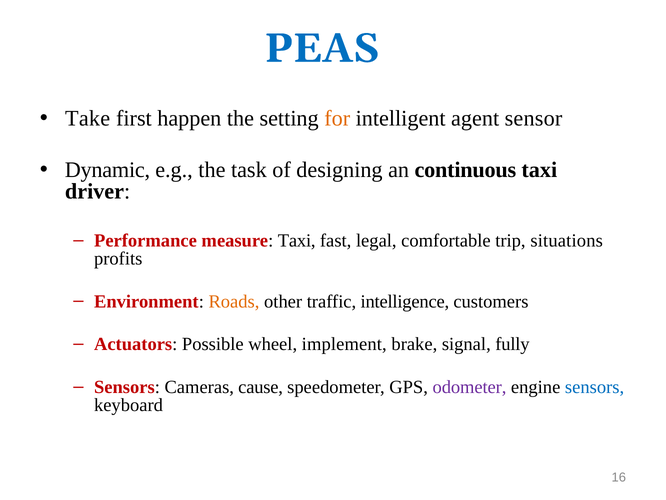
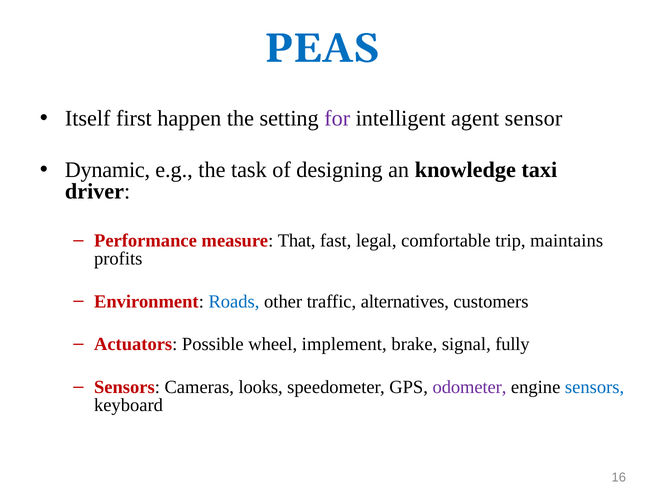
Take: Take -> Itself (88, 119)
for colour: orange -> purple (337, 119)
continuous: continuous -> knowledge (465, 170)
measure Taxi: Taxi -> That (297, 240)
situations: situations -> maintains (567, 240)
Roads colour: orange -> blue (234, 301)
intelligence: intelligence -> alternatives (405, 301)
cause: cause -> looks (261, 387)
